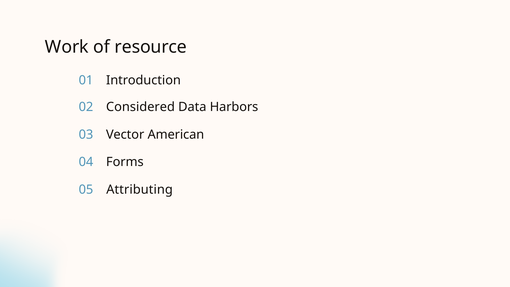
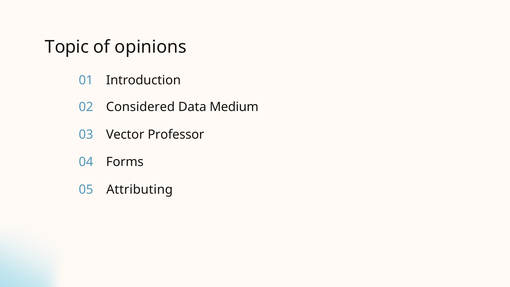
Work: Work -> Topic (67, 47)
resource: resource -> opinions (151, 47)
Harbors: Harbors -> Medium (234, 107)
American: American -> Professor (176, 135)
